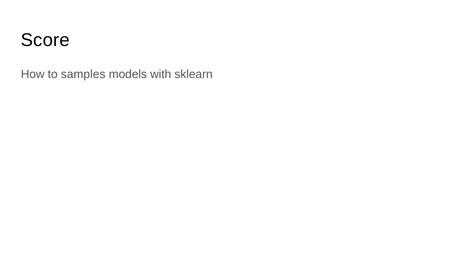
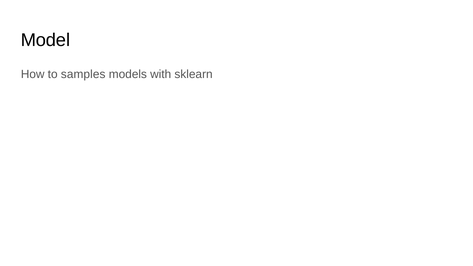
Score: Score -> Model (45, 40)
